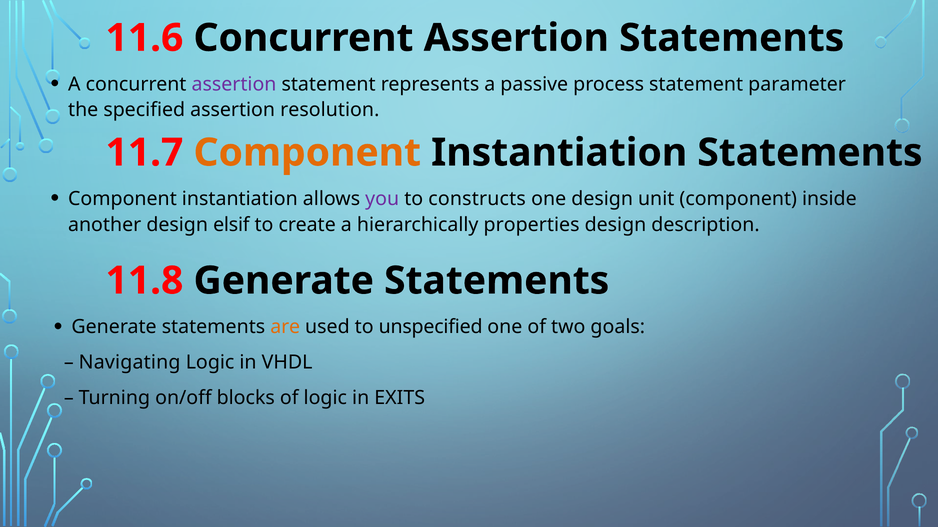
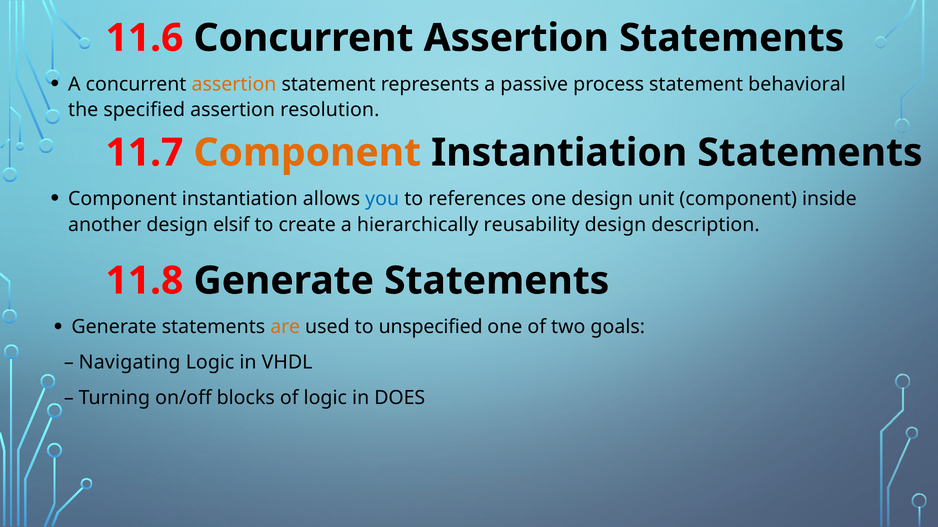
assertion colour: purple -> orange (234, 84)
parameter: parameter -> behavioral (797, 84)
you colour: purple -> blue (382, 199)
constructs: constructs -> references (477, 199)
properties: properties -> reusability (532, 225)
EXITS: EXITS -> DOES (400, 398)
